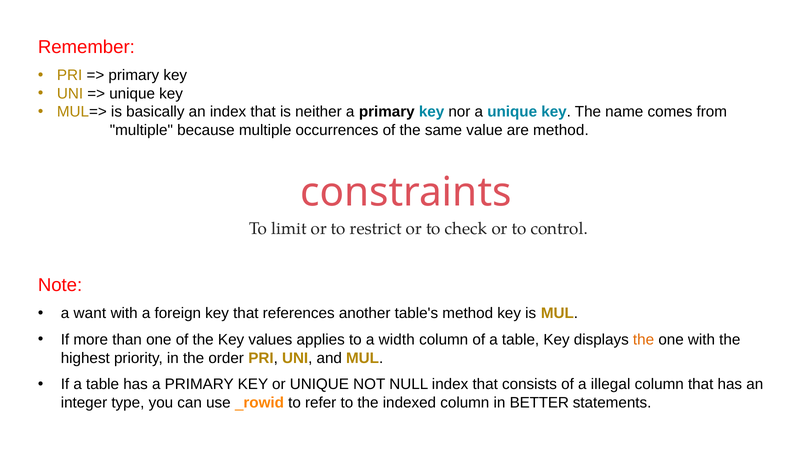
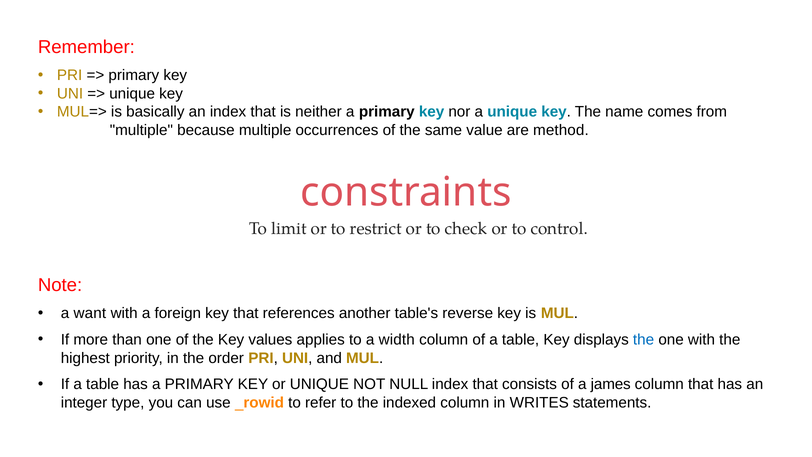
table's method: method -> reverse (468, 313)
the colour: orange -> blue (644, 340)
illegal: illegal -> james (611, 384)
BETTER: BETTER -> WRITES (539, 402)
